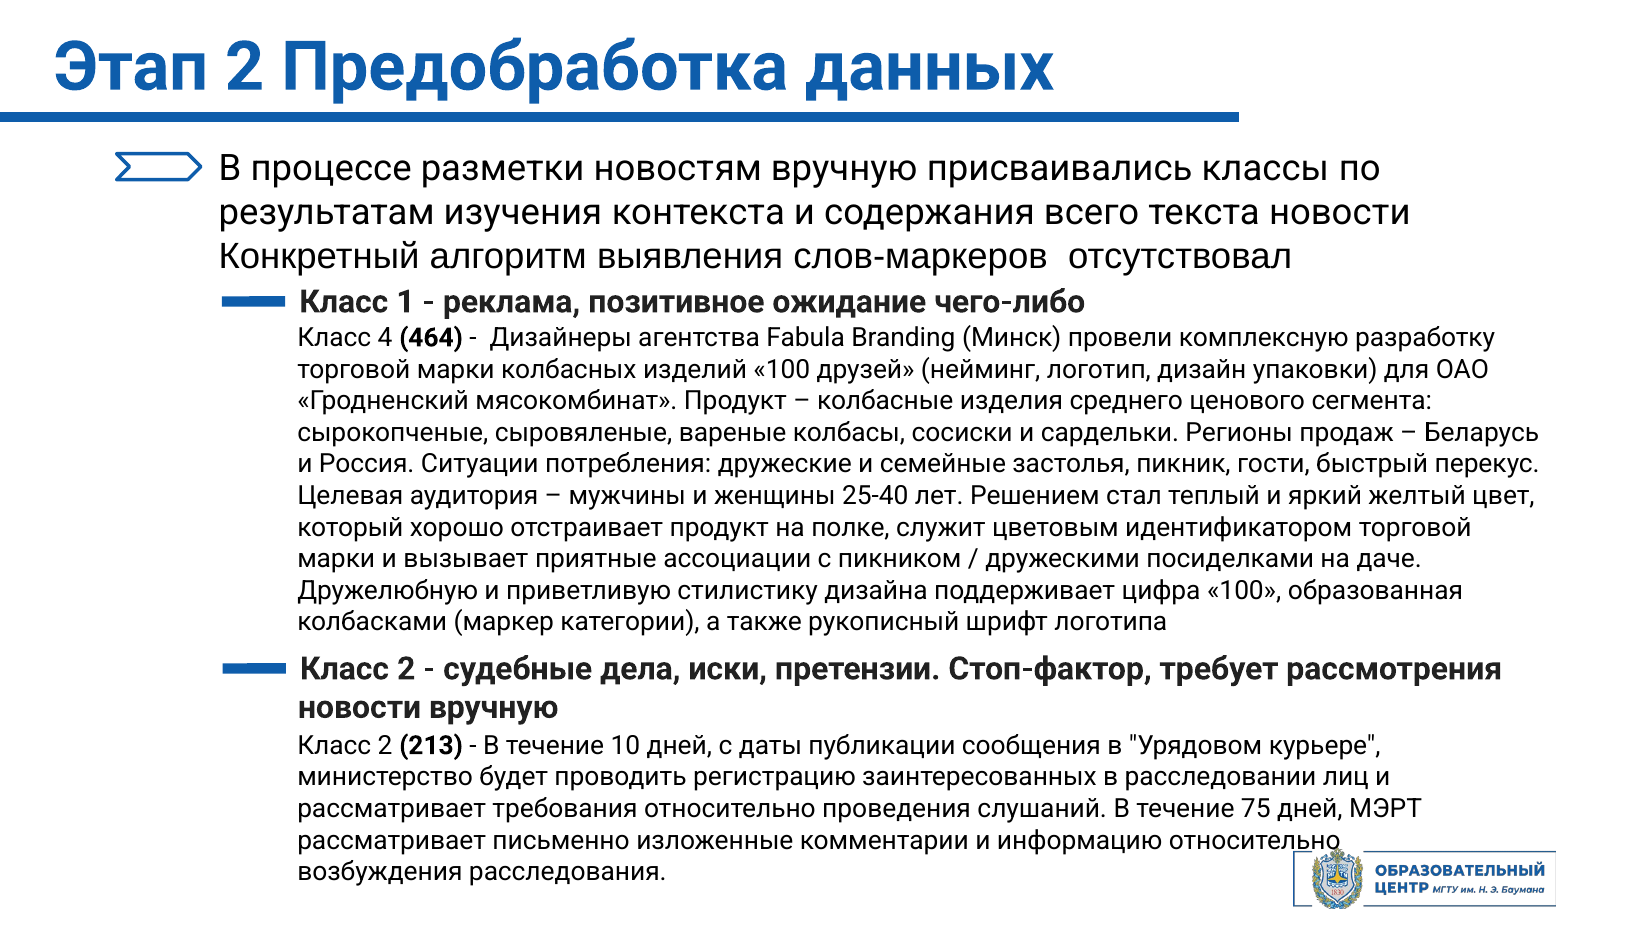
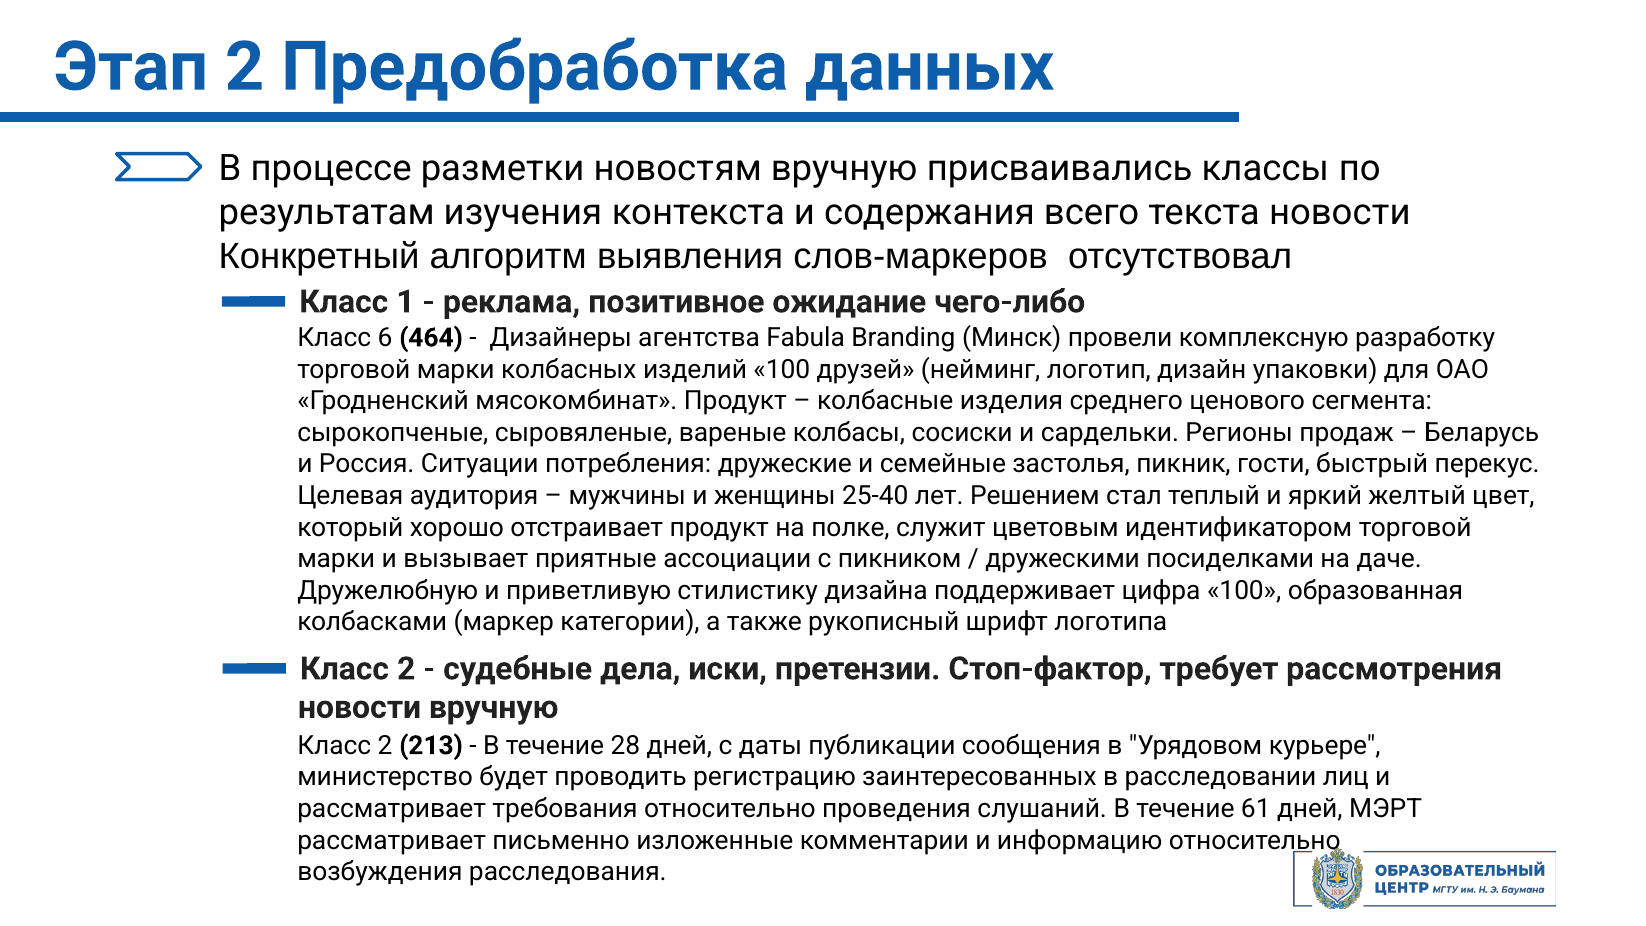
4: 4 -> 6 (385, 338)
10: 10 -> 28 (625, 745)
75: 75 -> 61 (1256, 809)
